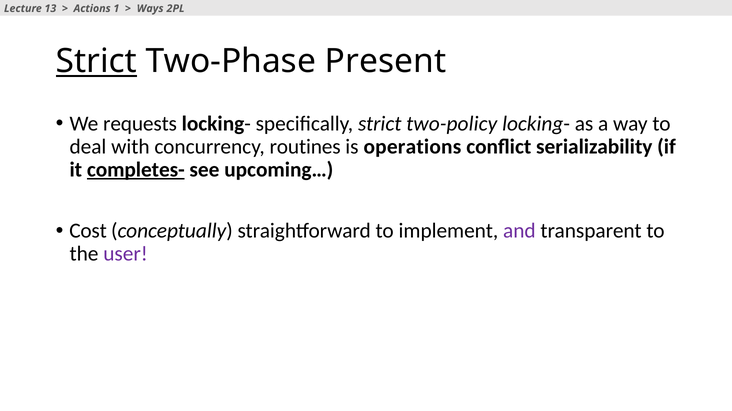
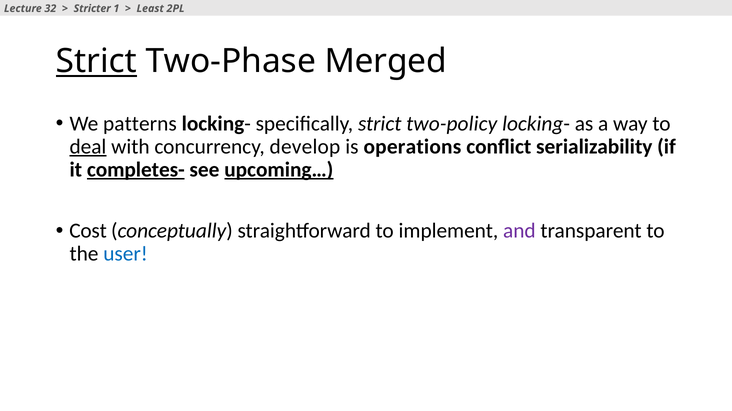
13: 13 -> 32 (50, 8)
Actions: Actions -> Stricter (92, 8)
Ways: Ways -> Least (150, 8)
Present: Present -> Merged (386, 61)
requests: requests -> patterns (140, 124)
deal underline: none -> present (88, 147)
routines: routines -> develop (305, 147)
upcoming… underline: none -> present (279, 170)
user colour: purple -> blue (126, 254)
